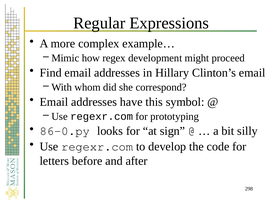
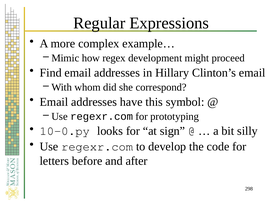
86-0.py: 86-0.py -> 10-0.py (65, 131)
